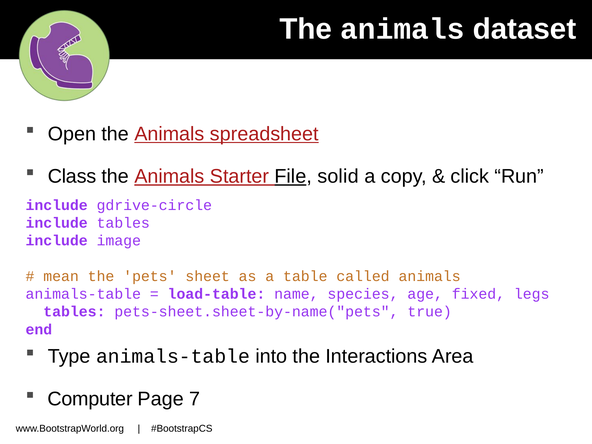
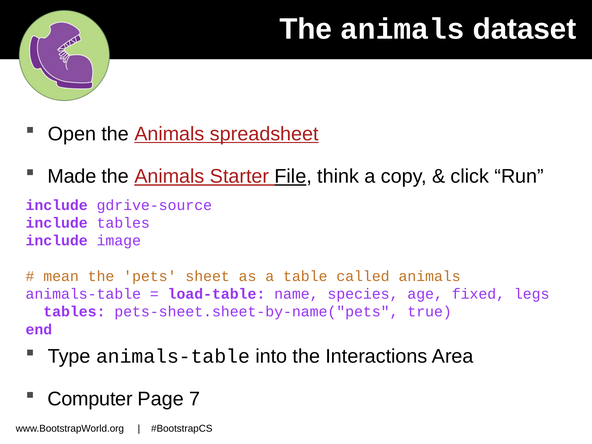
Class: Class -> Made (72, 176)
solid: solid -> think (338, 176)
gdrive-circle: gdrive-circle -> gdrive-source (154, 205)
